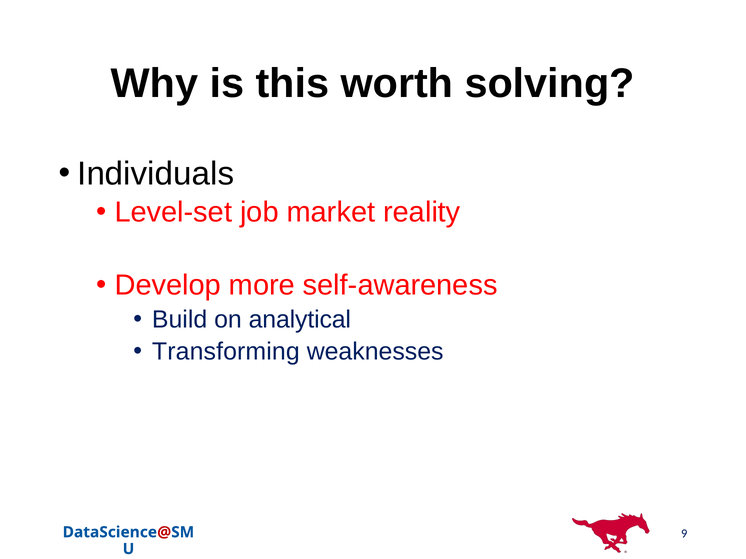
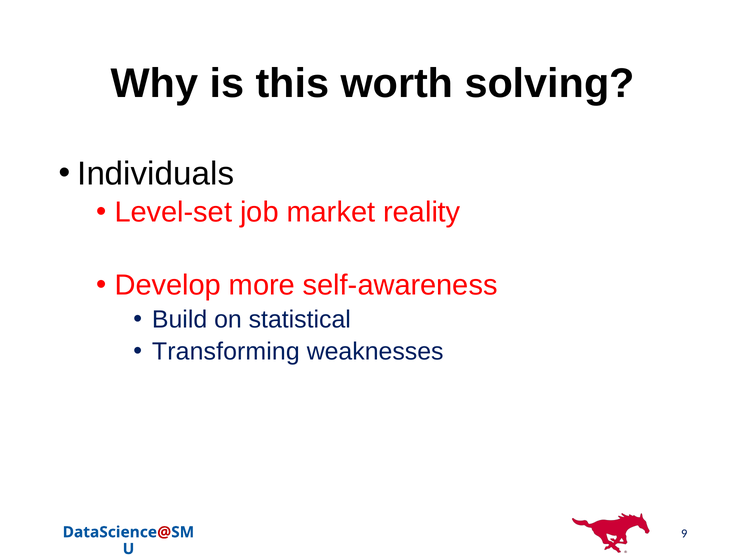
analytical: analytical -> statistical (300, 320)
